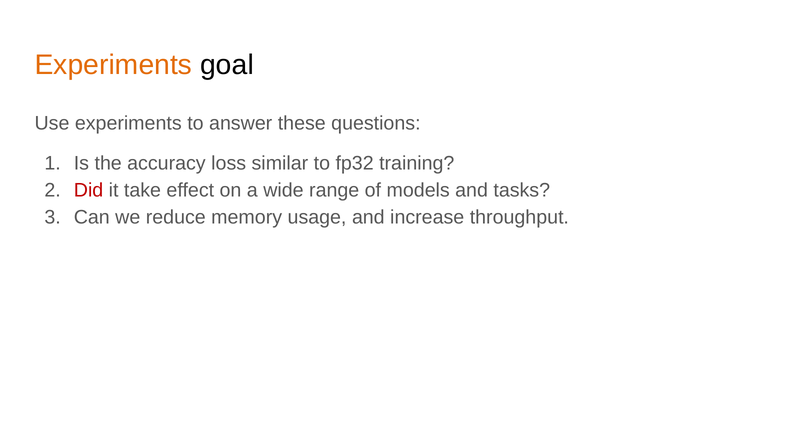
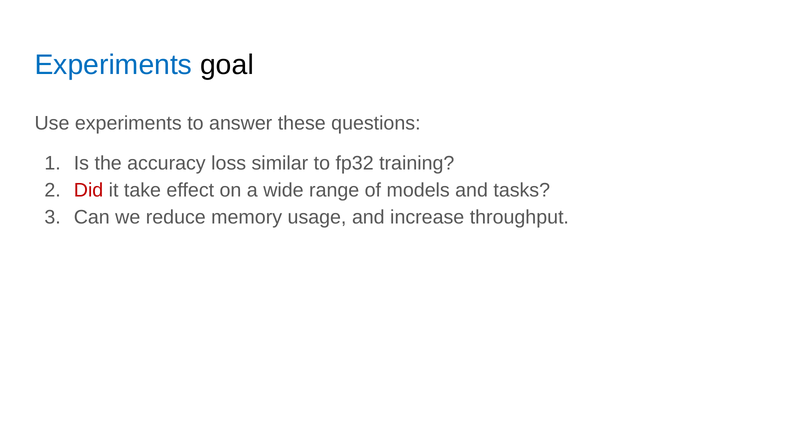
Experiments colour: orange -> blue (113, 65)
